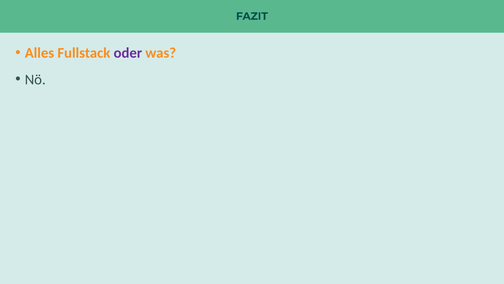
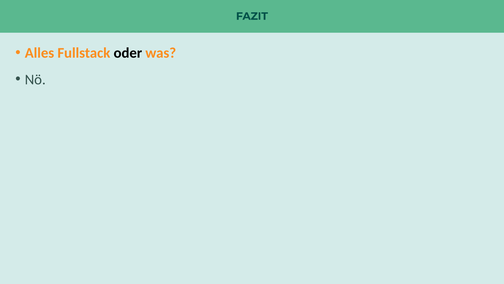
oder colour: purple -> black (128, 53)
